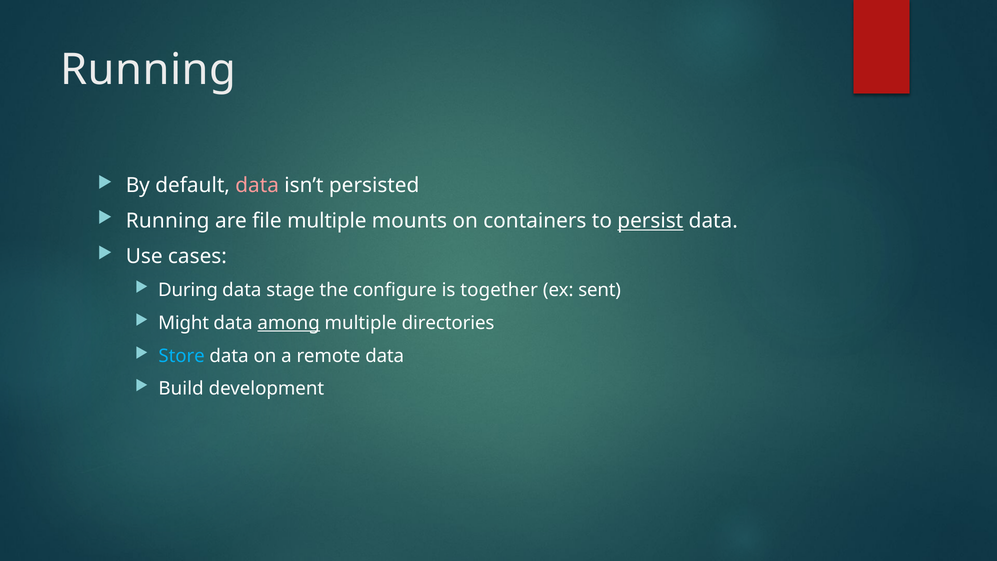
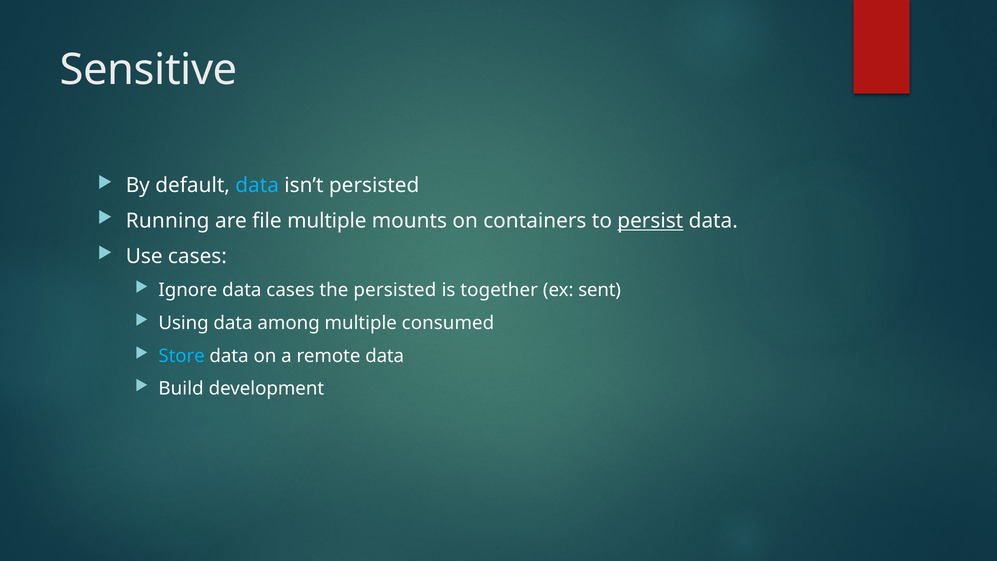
Running: Running -> Sensitive (149, 70)
data colour: pink -> light blue (257, 186)
During: During -> Ignore (188, 290)
data stage: stage -> cases (290, 290)
the configure: configure -> persisted (395, 290)
Might: Might -> Using (184, 323)
among underline: present -> none (289, 323)
directories: directories -> consumed (448, 323)
